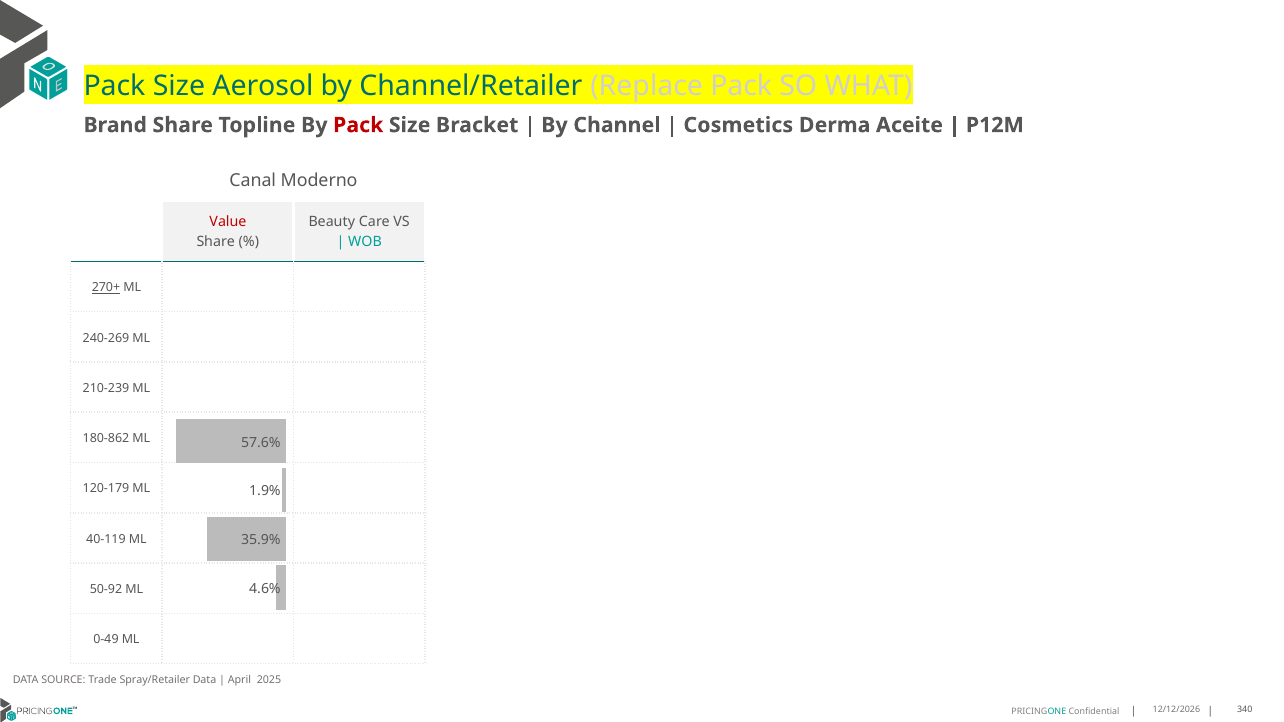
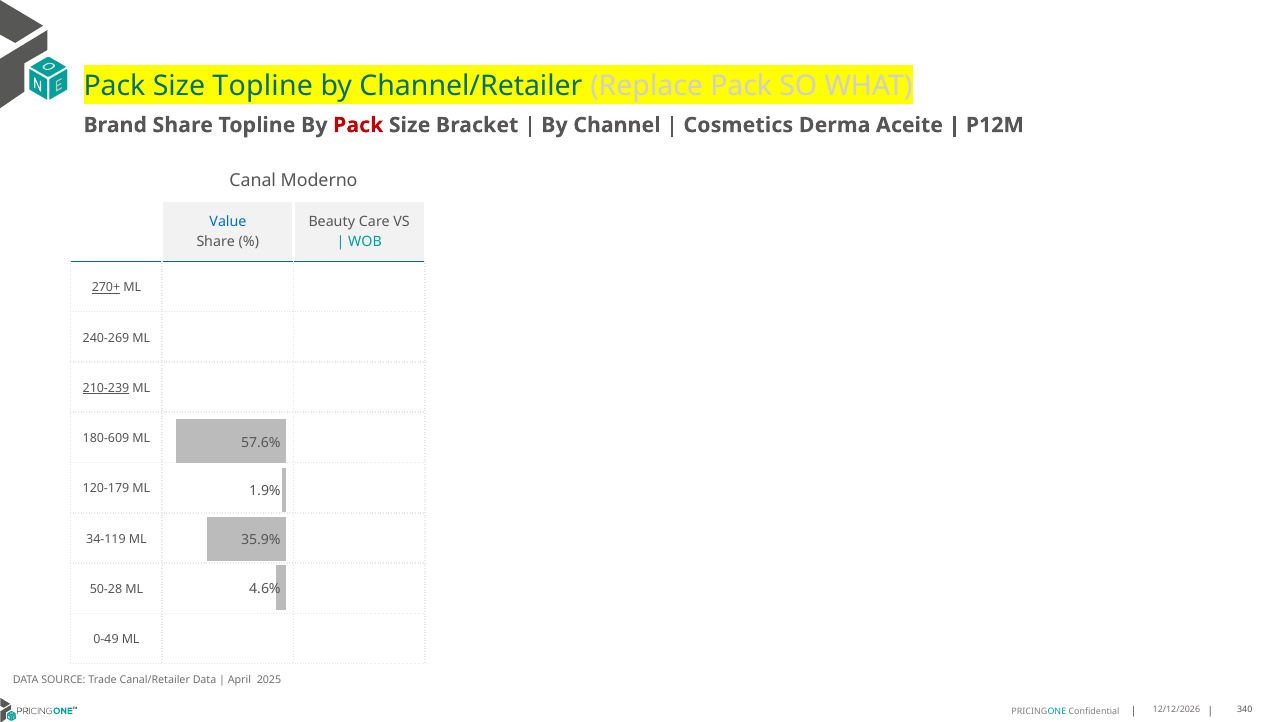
Size Aerosol: Aerosol -> Topline (263, 86)
Value colour: red -> blue (228, 222)
210-239 underline: none -> present (106, 388)
180-862: 180-862 -> 180-609 (106, 439)
40-119: 40-119 -> 34-119 (106, 539)
50-92: 50-92 -> 50-28 (106, 590)
Spray/Retailer: Spray/Retailer -> Canal/Retailer (155, 680)
